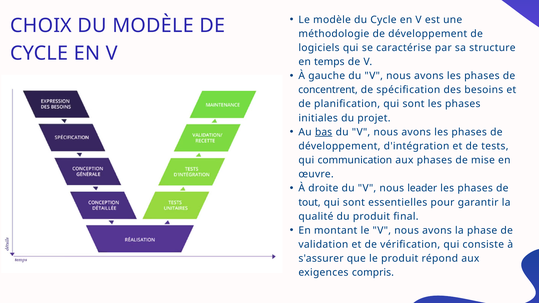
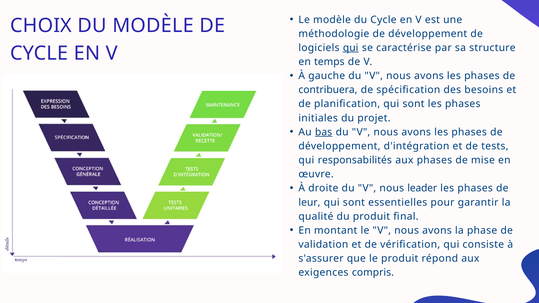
qui underline: none -> present (351, 48)
concentrent: concentrent -> contribuera (328, 90)
communication: communication -> responsabilités (355, 160)
tout: tout -> leur (309, 202)
